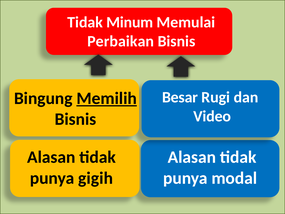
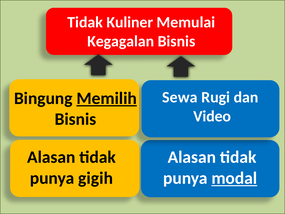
Minum: Minum -> Kuliner (130, 22)
Perbaikan: Perbaikan -> Kegagalan (121, 41)
Besar: Besar -> Sewa (180, 97)
modal underline: none -> present (234, 178)
